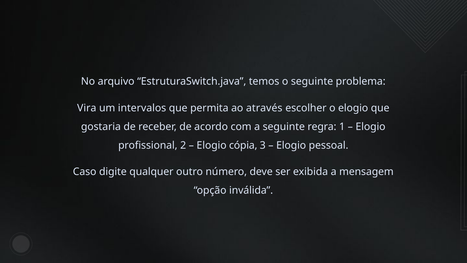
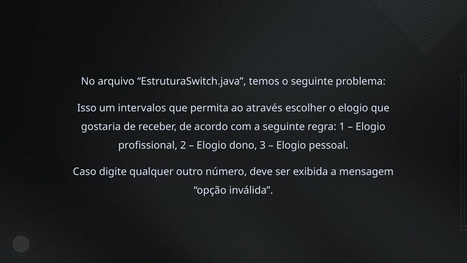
Vira: Vira -> Isso (87, 108)
cópia: cópia -> dono (243, 145)
